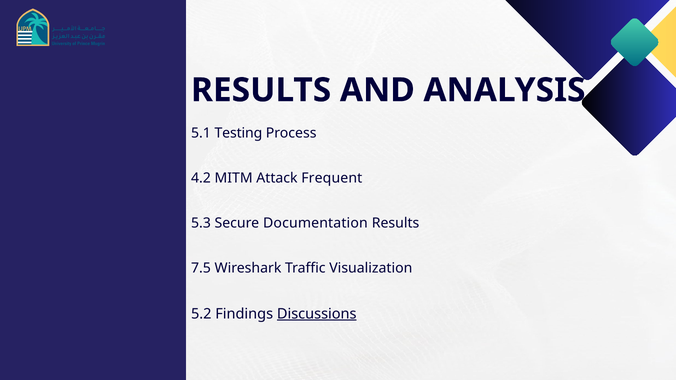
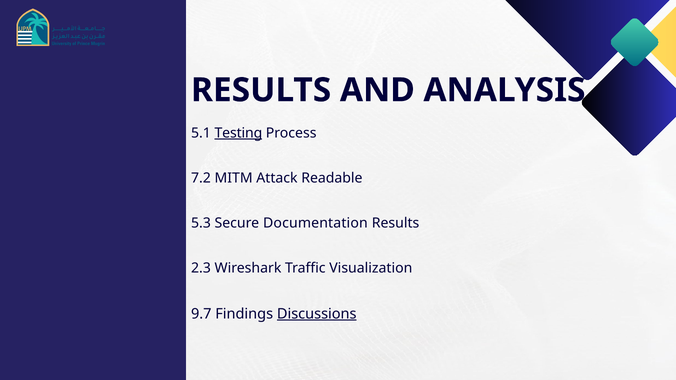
Testing underline: none -> present (238, 133)
4.2: 4.2 -> 7.2 (201, 178)
Frequent: Frequent -> Readable (332, 178)
7.5: 7.5 -> 2.3 (201, 268)
5.2: 5.2 -> 9.7 (201, 314)
